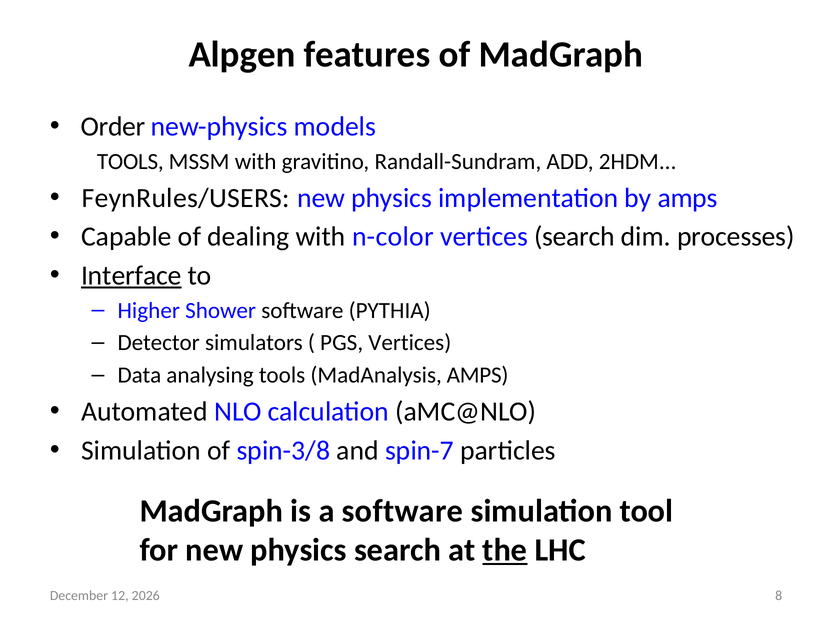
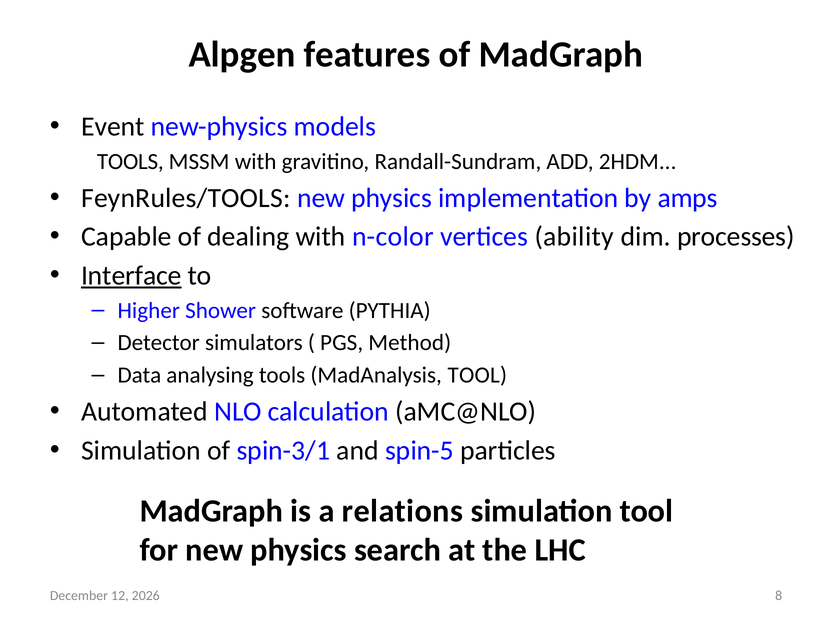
Order: Order -> Event (113, 127)
FeynRules/USERS: FeynRules/USERS -> FeynRules/TOOLS (186, 198)
vertices search: search -> ability (574, 237)
PGS Vertices: Vertices -> Method (410, 343)
MadAnalysis AMPS: AMPS -> TOOL (477, 375)
spin-3/8: spin-3/8 -> spin-3/1 (283, 450)
spin-7: spin-7 -> spin-5 (420, 450)
a software: software -> relations (402, 511)
the underline: present -> none (505, 550)
